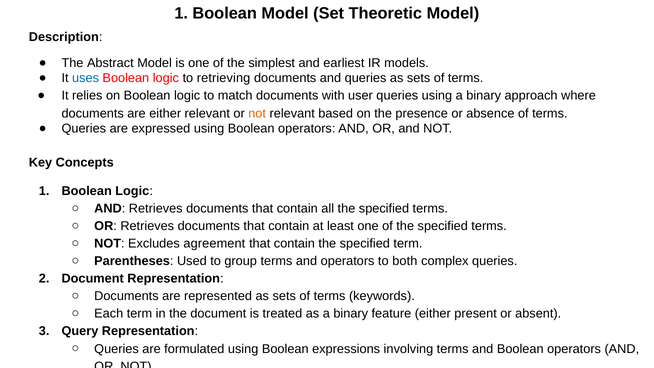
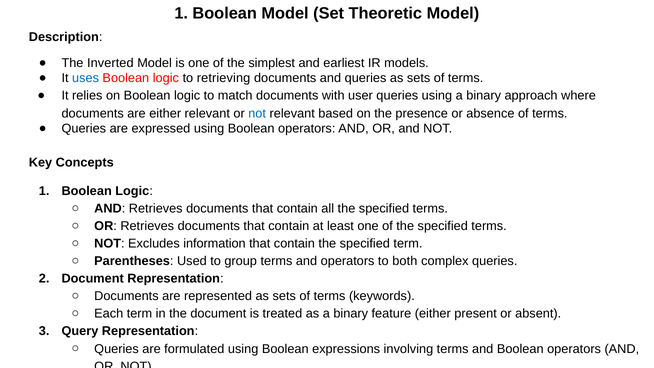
Abstract: Abstract -> Inverted (110, 63)
not colour: orange -> blue (257, 113)
agreement: agreement -> information (214, 243)
